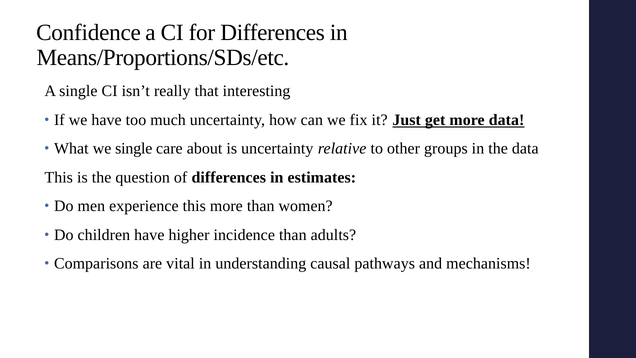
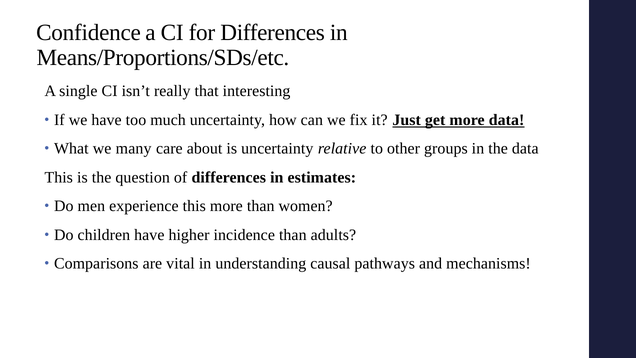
we single: single -> many (134, 149)
